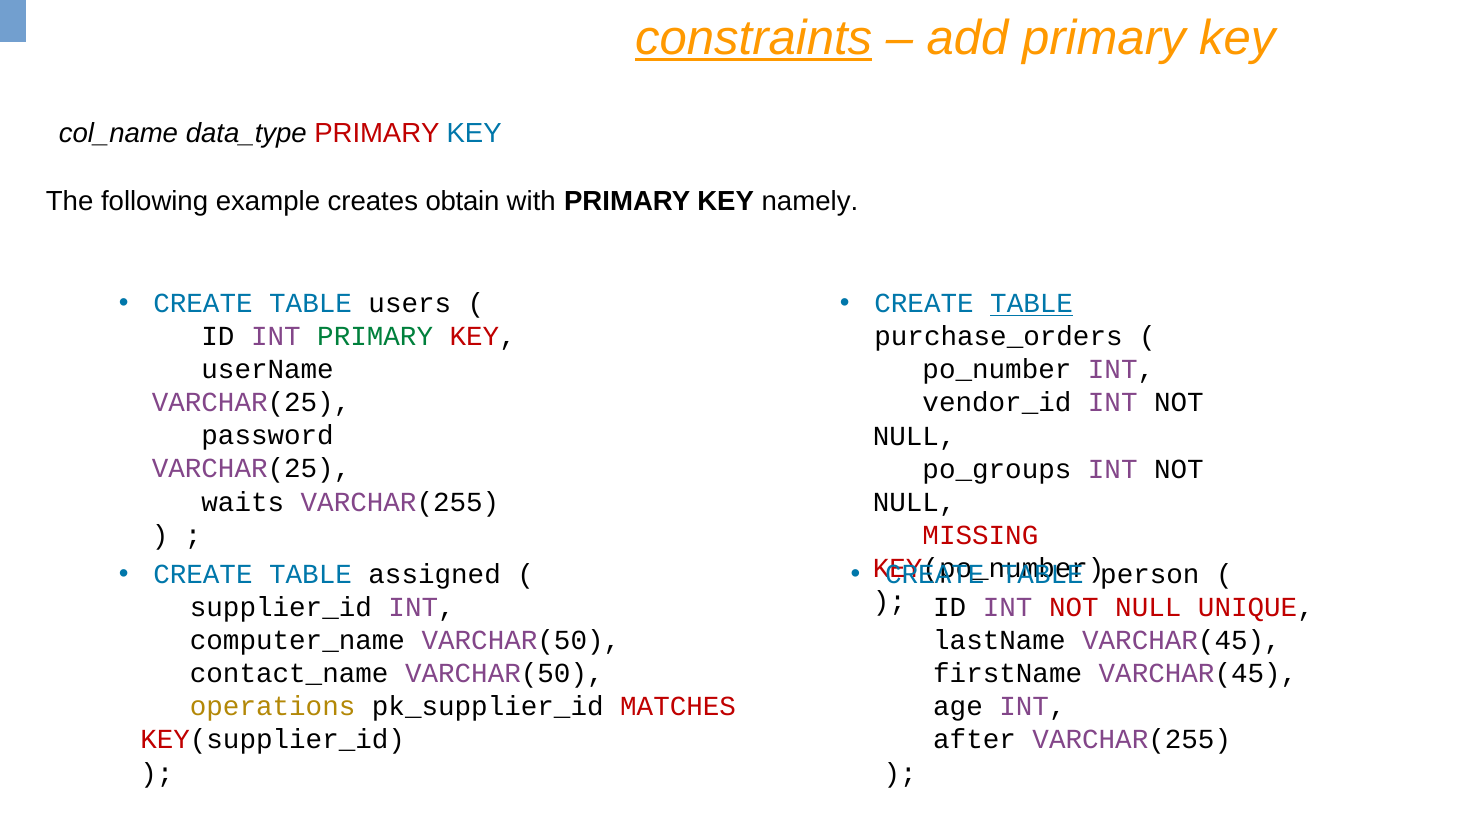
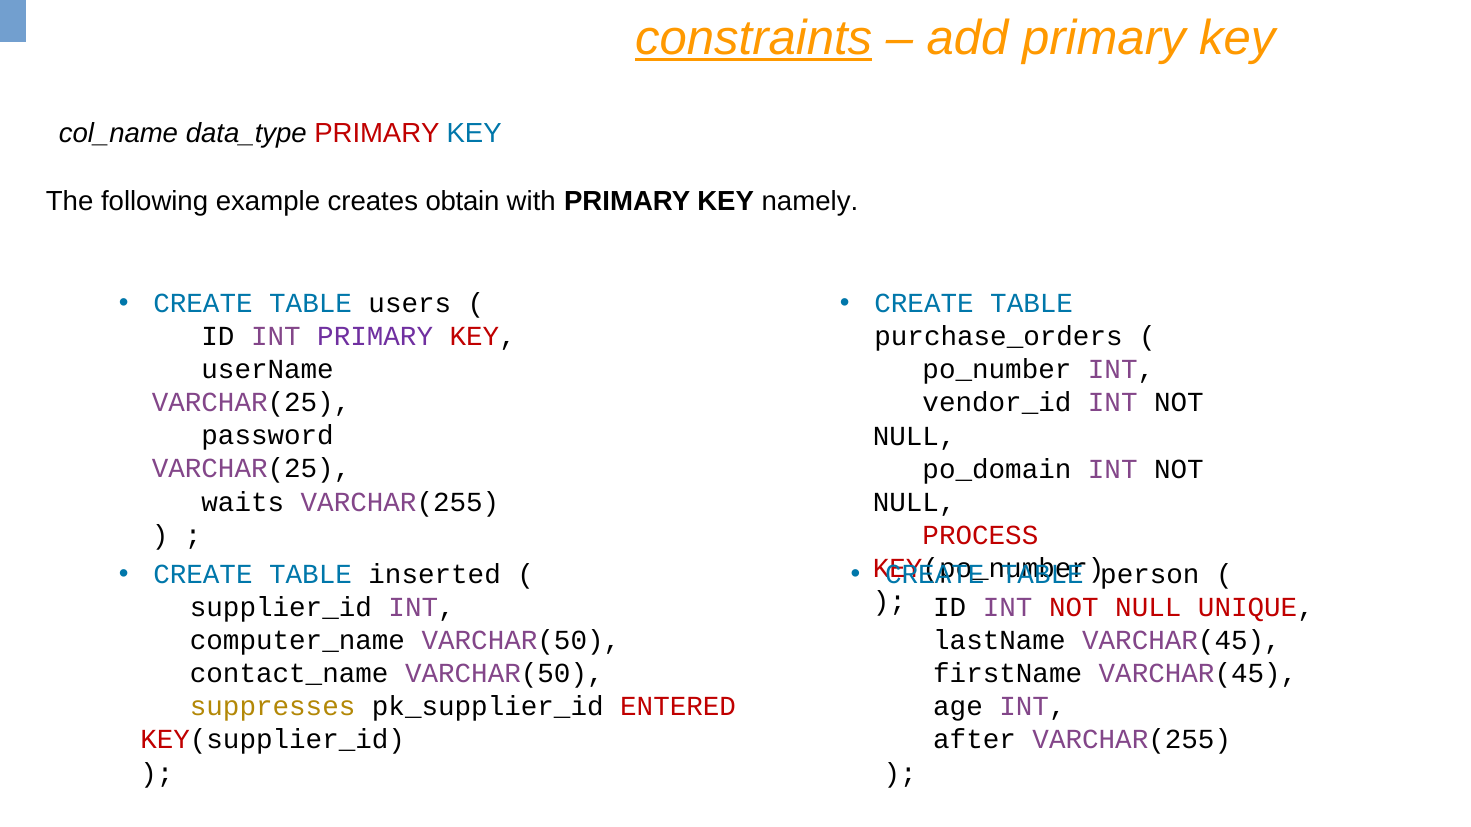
TABLE underline: present -> none (1032, 304)
PRIMARY colour: green -> purple (375, 337)
po_groups: po_groups -> po_domain (997, 469)
MISSING: MISSING -> PROCESS (980, 535)
assigned: assigned -> inserted (435, 575)
operations: operations -> suppresses (273, 707)
MATCHES: MATCHES -> ENTERED (678, 707)
